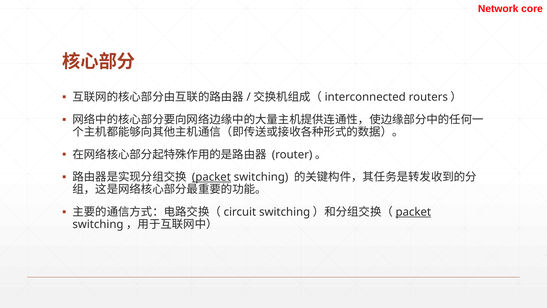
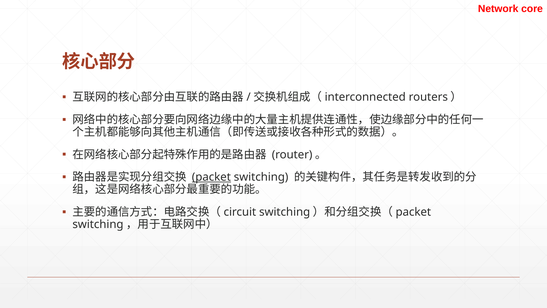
packet underline: present -> none (413, 212)
